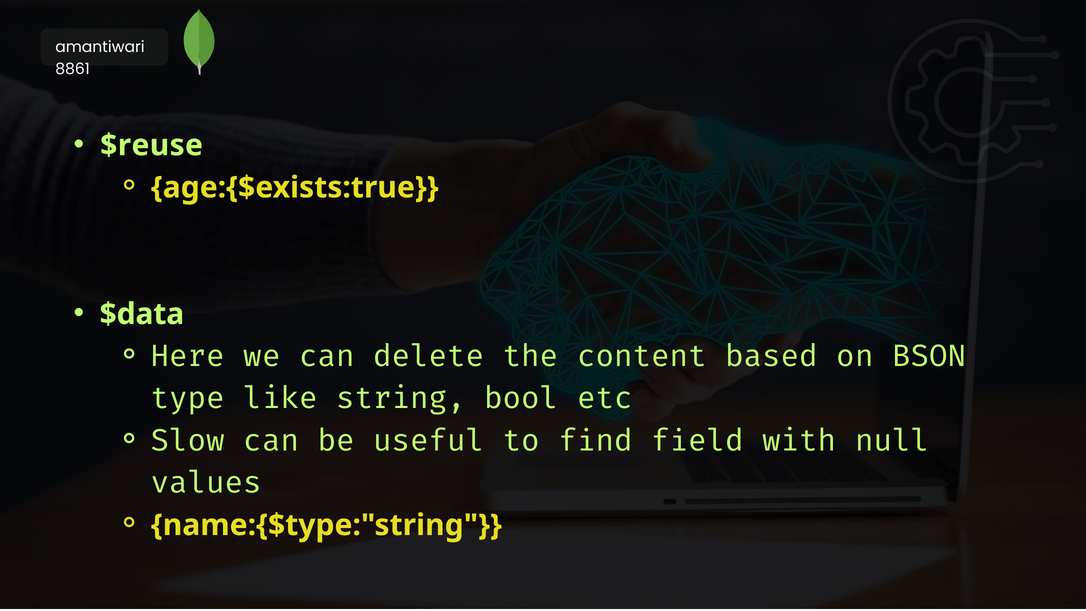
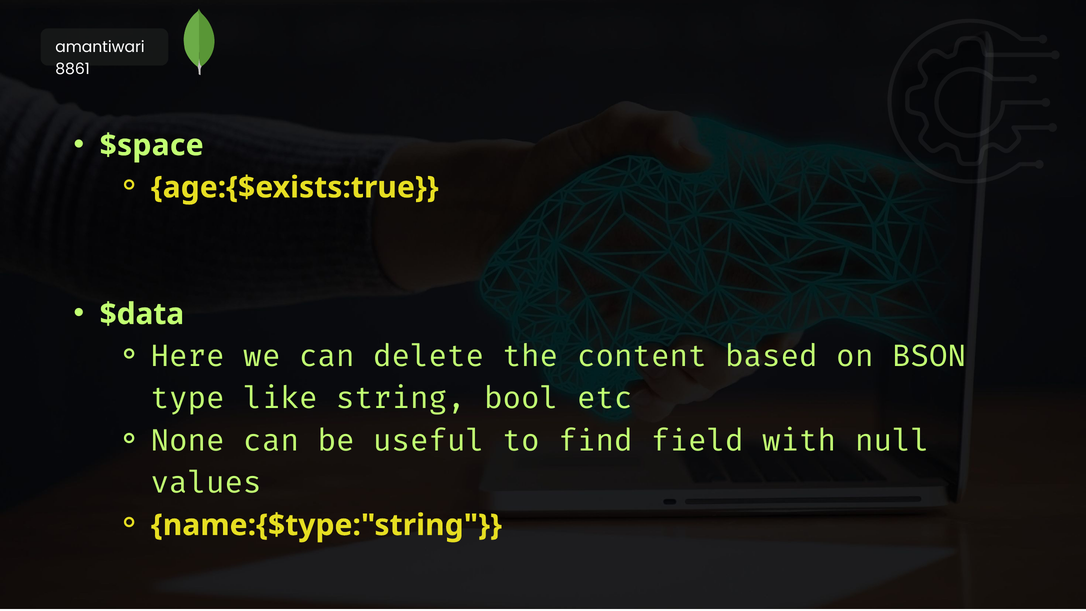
$reuse: $reuse -> $space (152, 145)
Slow: Slow -> None (188, 441)
